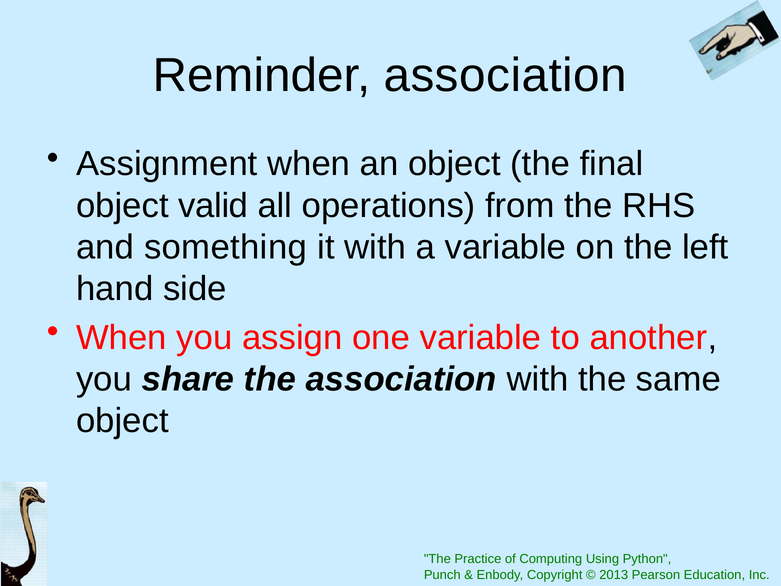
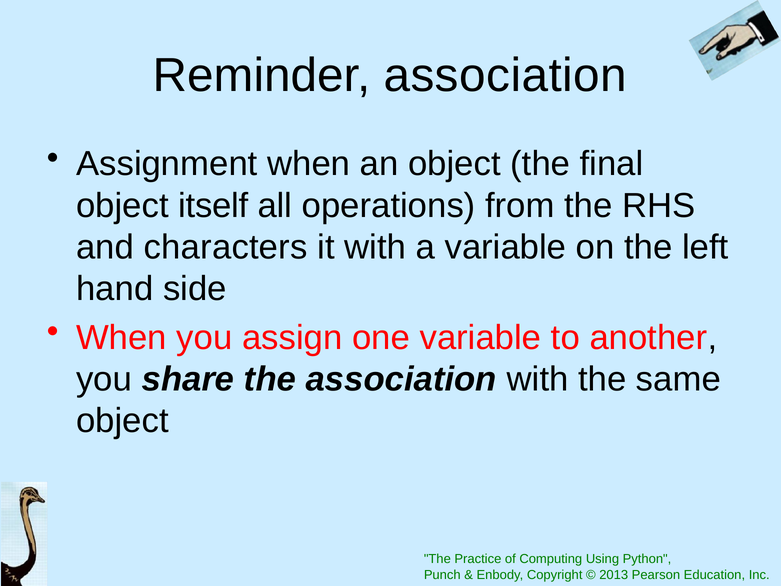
valid: valid -> itself (213, 206)
something: something -> characters (226, 247)
